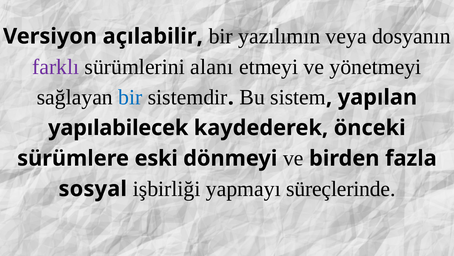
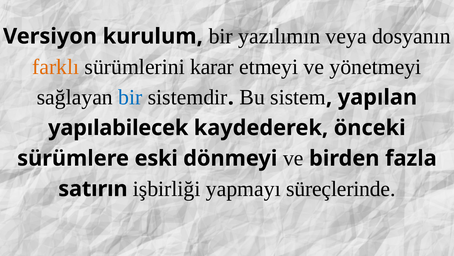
açılabilir: açılabilir -> kurulum (153, 36)
farklı colour: purple -> orange (56, 67)
alanı: alanı -> karar (212, 67)
sosyal: sosyal -> satırın (93, 188)
